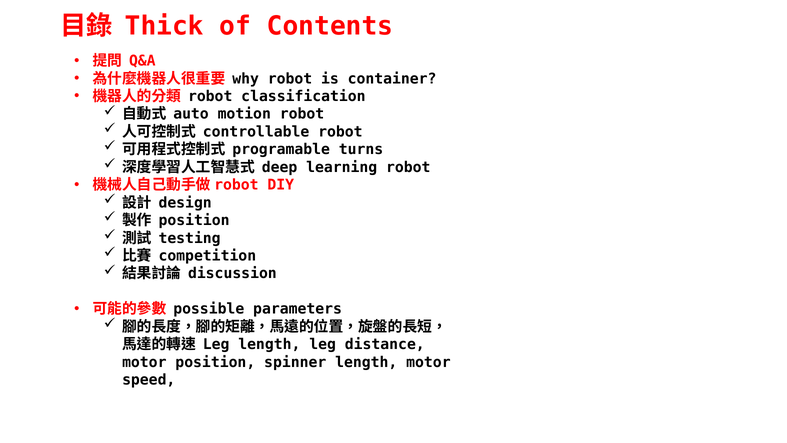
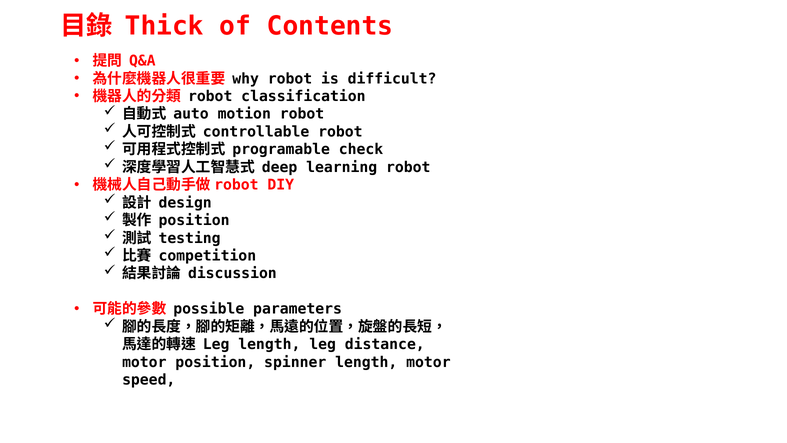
container: container -> difficult (392, 79)
turns: turns -> check (361, 149)
